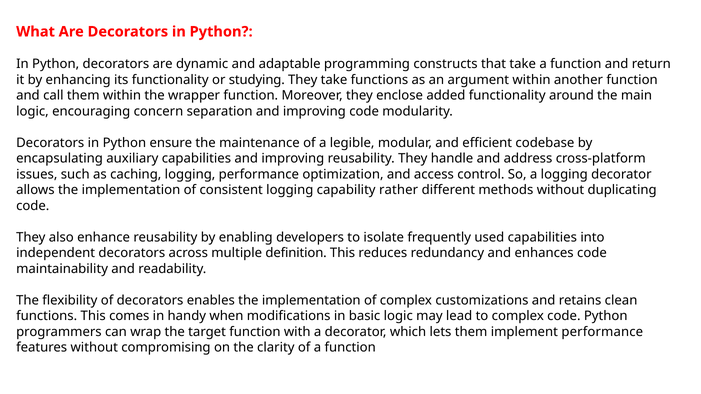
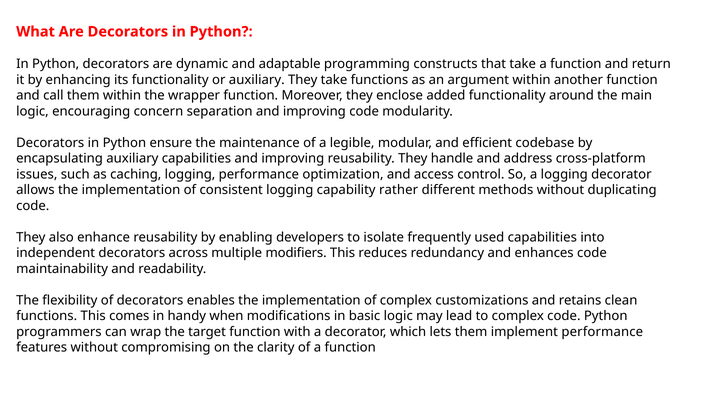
or studying: studying -> auxiliary (257, 80)
definition: definition -> modifiers (296, 253)
